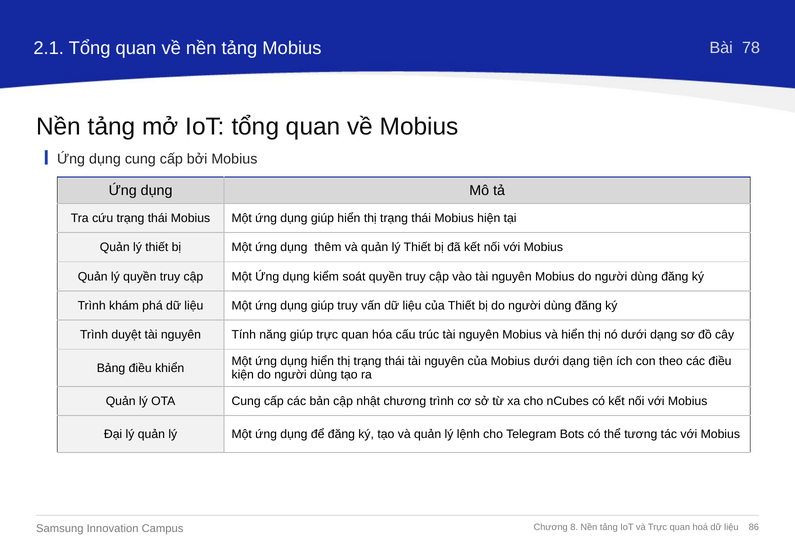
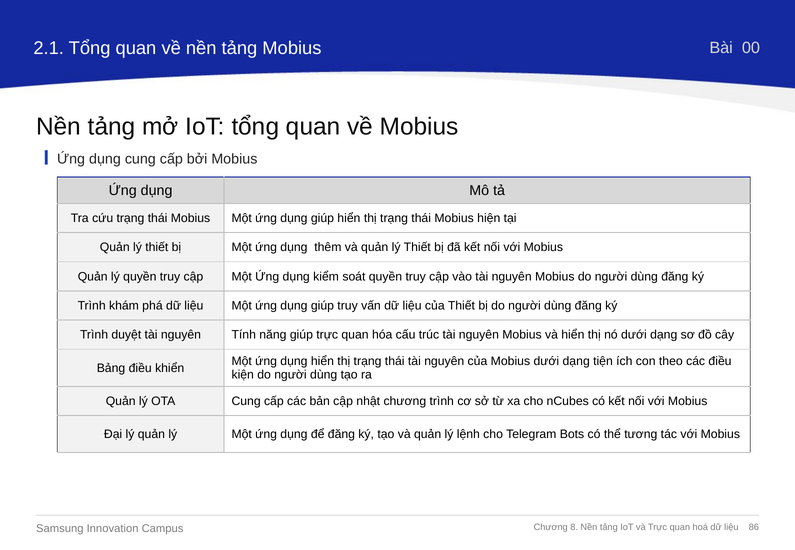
78: 78 -> 00 (751, 48)
